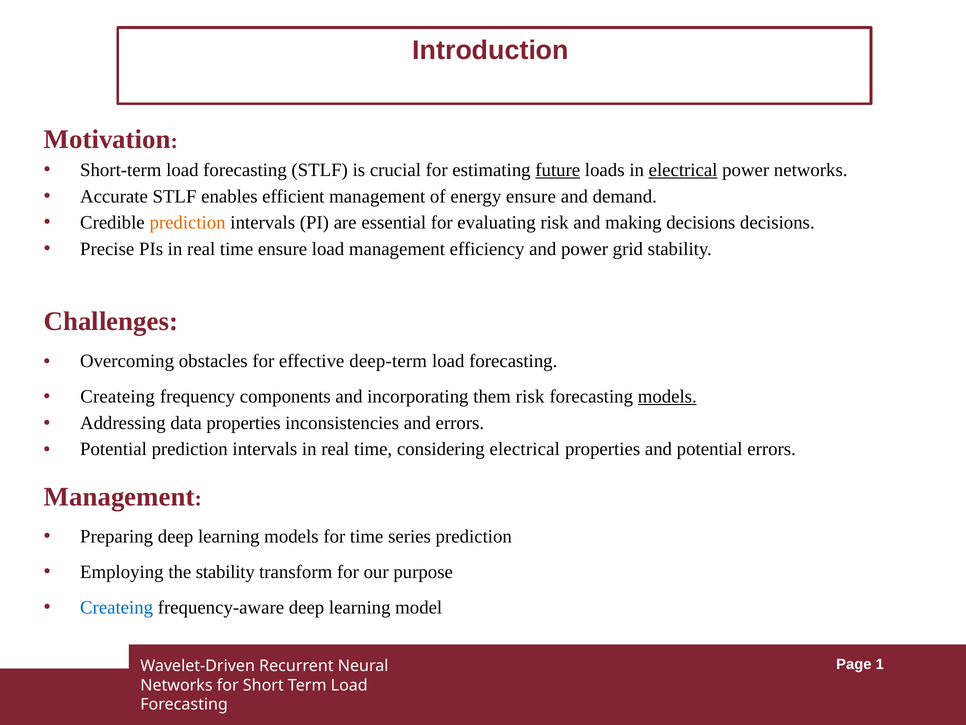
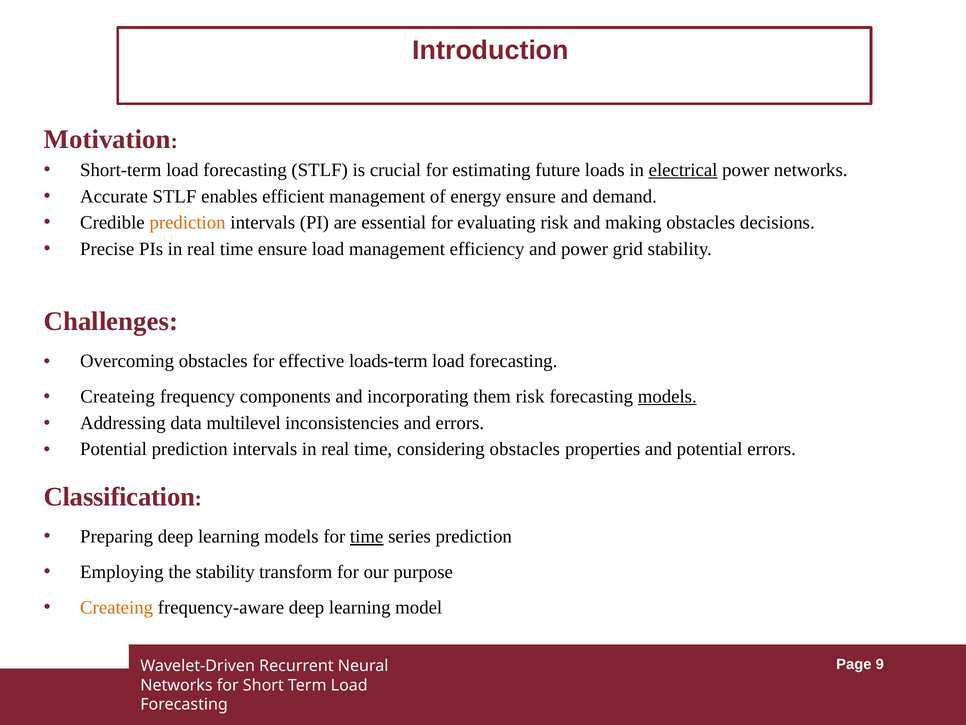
future underline: present -> none (558, 170)
making decisions: decisions -> obstacles (701, 222)
deep-term: deep-term -> loads-term (388, 361)
data properties: properties -> multilevel (244, 423)
considering electrical: electrical -> obstacles (525, 449)
Management: Management -> Classification (119, 497)
time underline: none -> present (367, 536)
Createing colour: blue -> orange (117, 607)
1: 1 -> 9 (880, 664)
